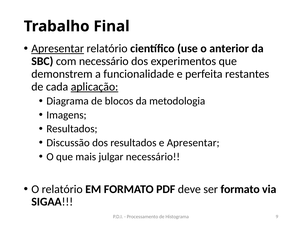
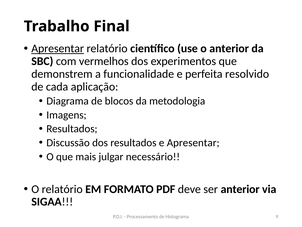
com necessário: necessário -> vermelhos (104, 61)
restantes: restantes -> resolvido (247, 74)
aplicação underline: present -> none (95, 87)
ser formato: formato -> anterior (240, 189)
